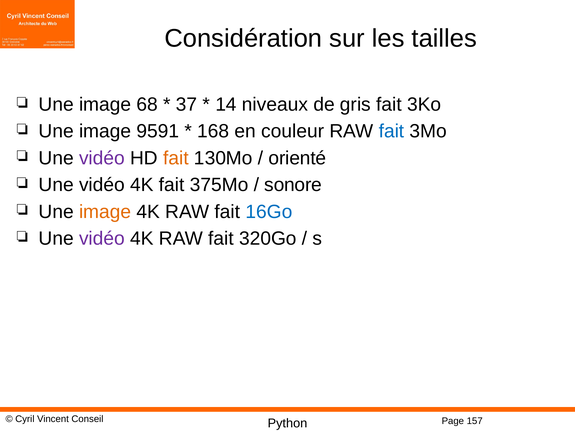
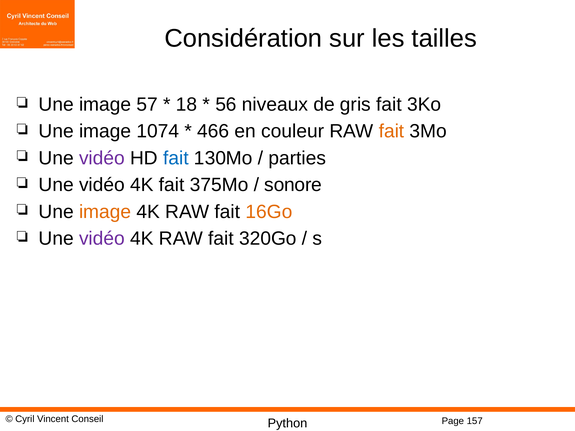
68: 68 -> 57 (147, 105)
37: 37 -> 18 (187, 105)
14: 14 -> 56 (226, 105)
9591: 9591 -> 1074 (158, 131)
168: 168 -> 466 (213, 131)
fait colour: blue -> orange (391, 131)
fait colour: orange -> blue (176, 158)
orienté: orienté -> parties (297, 158)
16Go colour: blue -> orange (269, 212)
